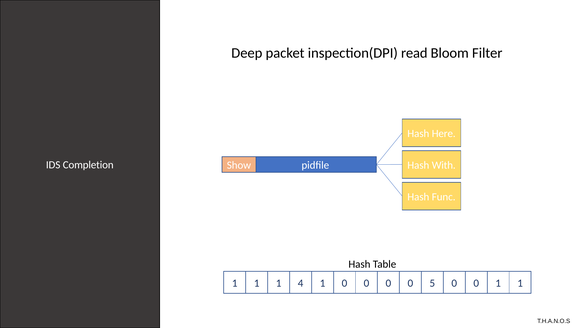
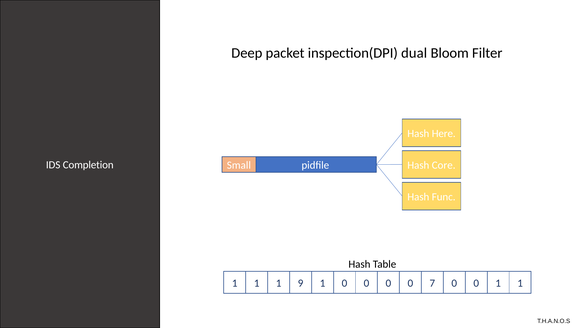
read: read -> dual (414, 53)
With: With -> Core (444, 165)
Show: Show -> Small (239, 165)
4: 4 -> 9 (301, 283)
5: 5 -> 7 (432, 283)
